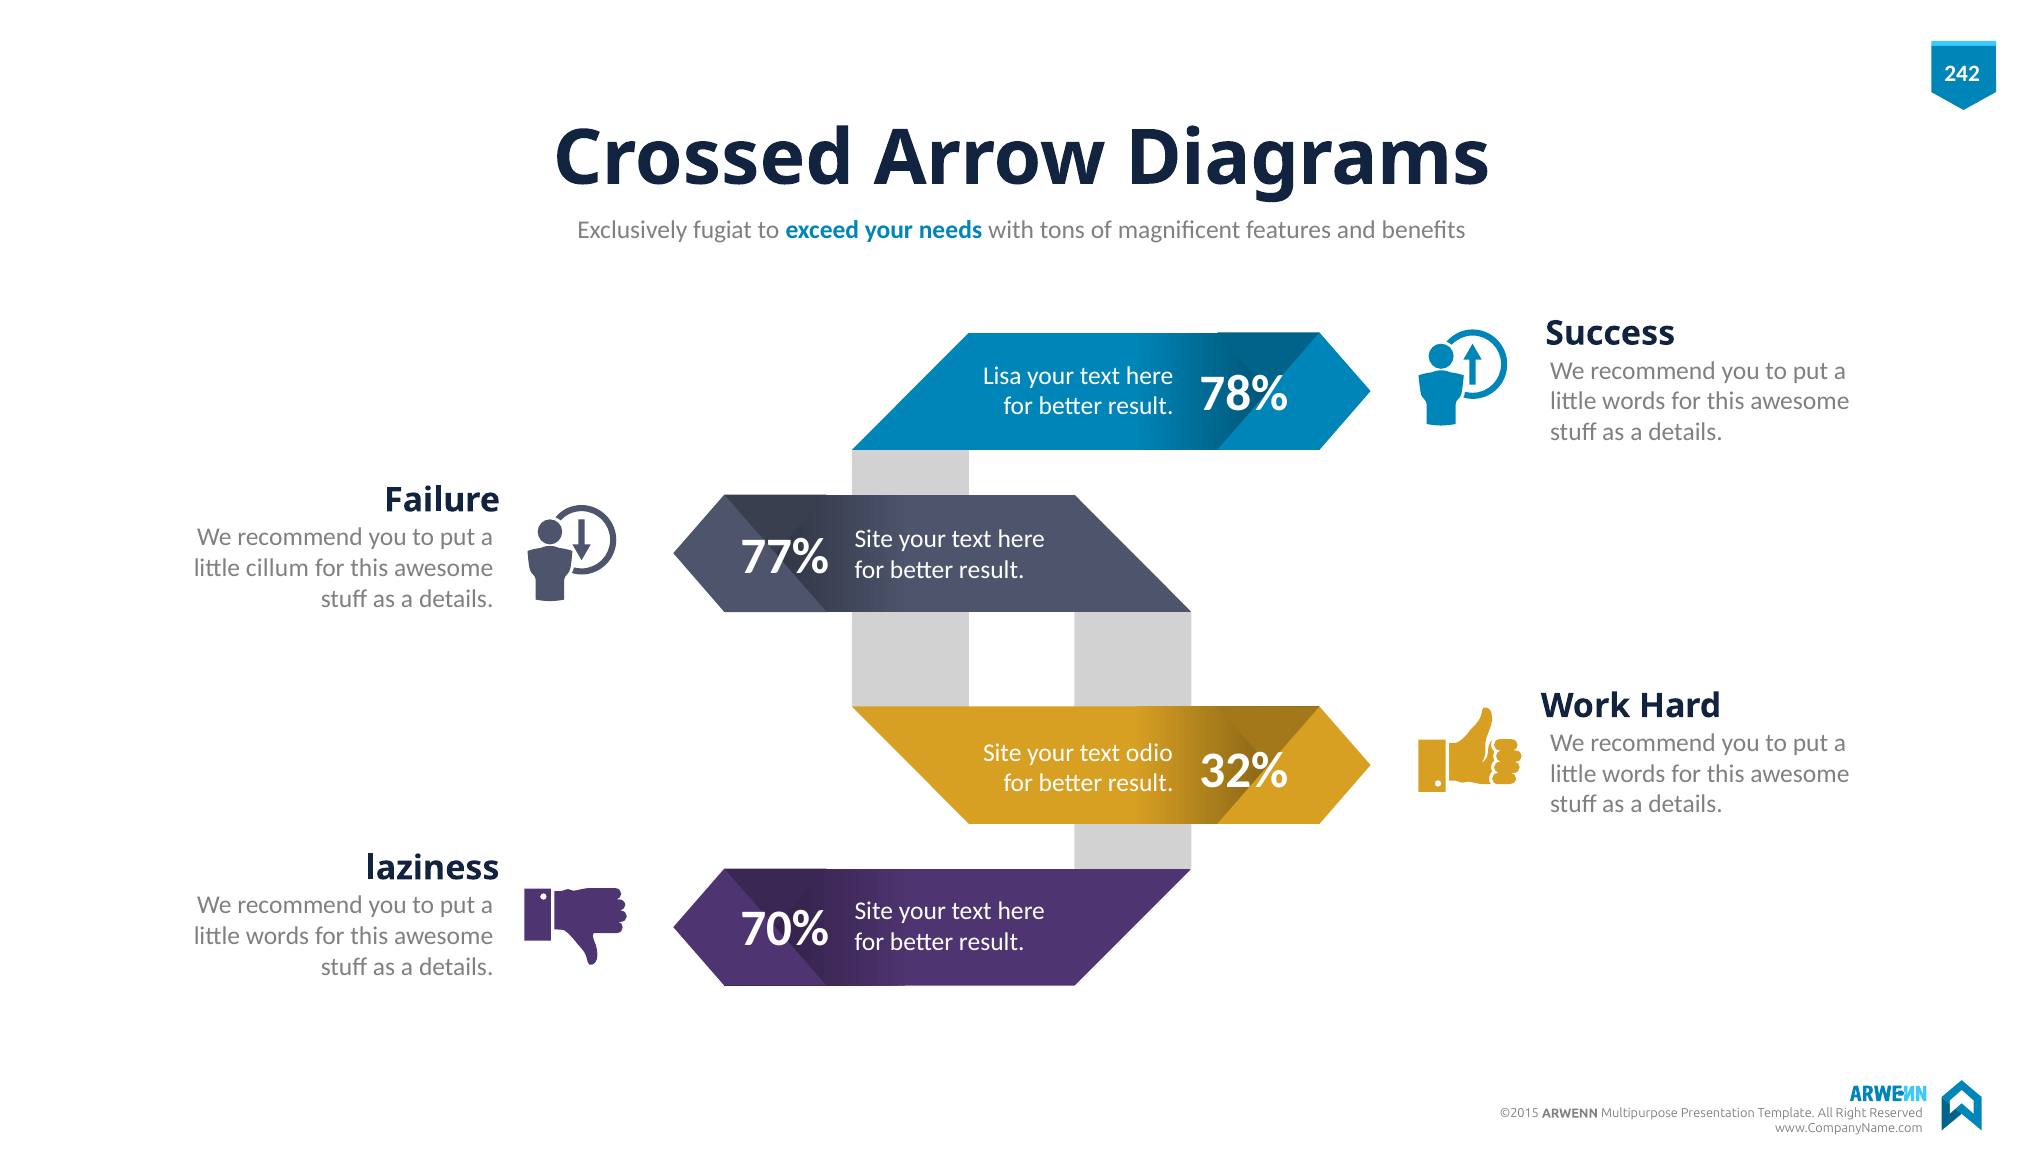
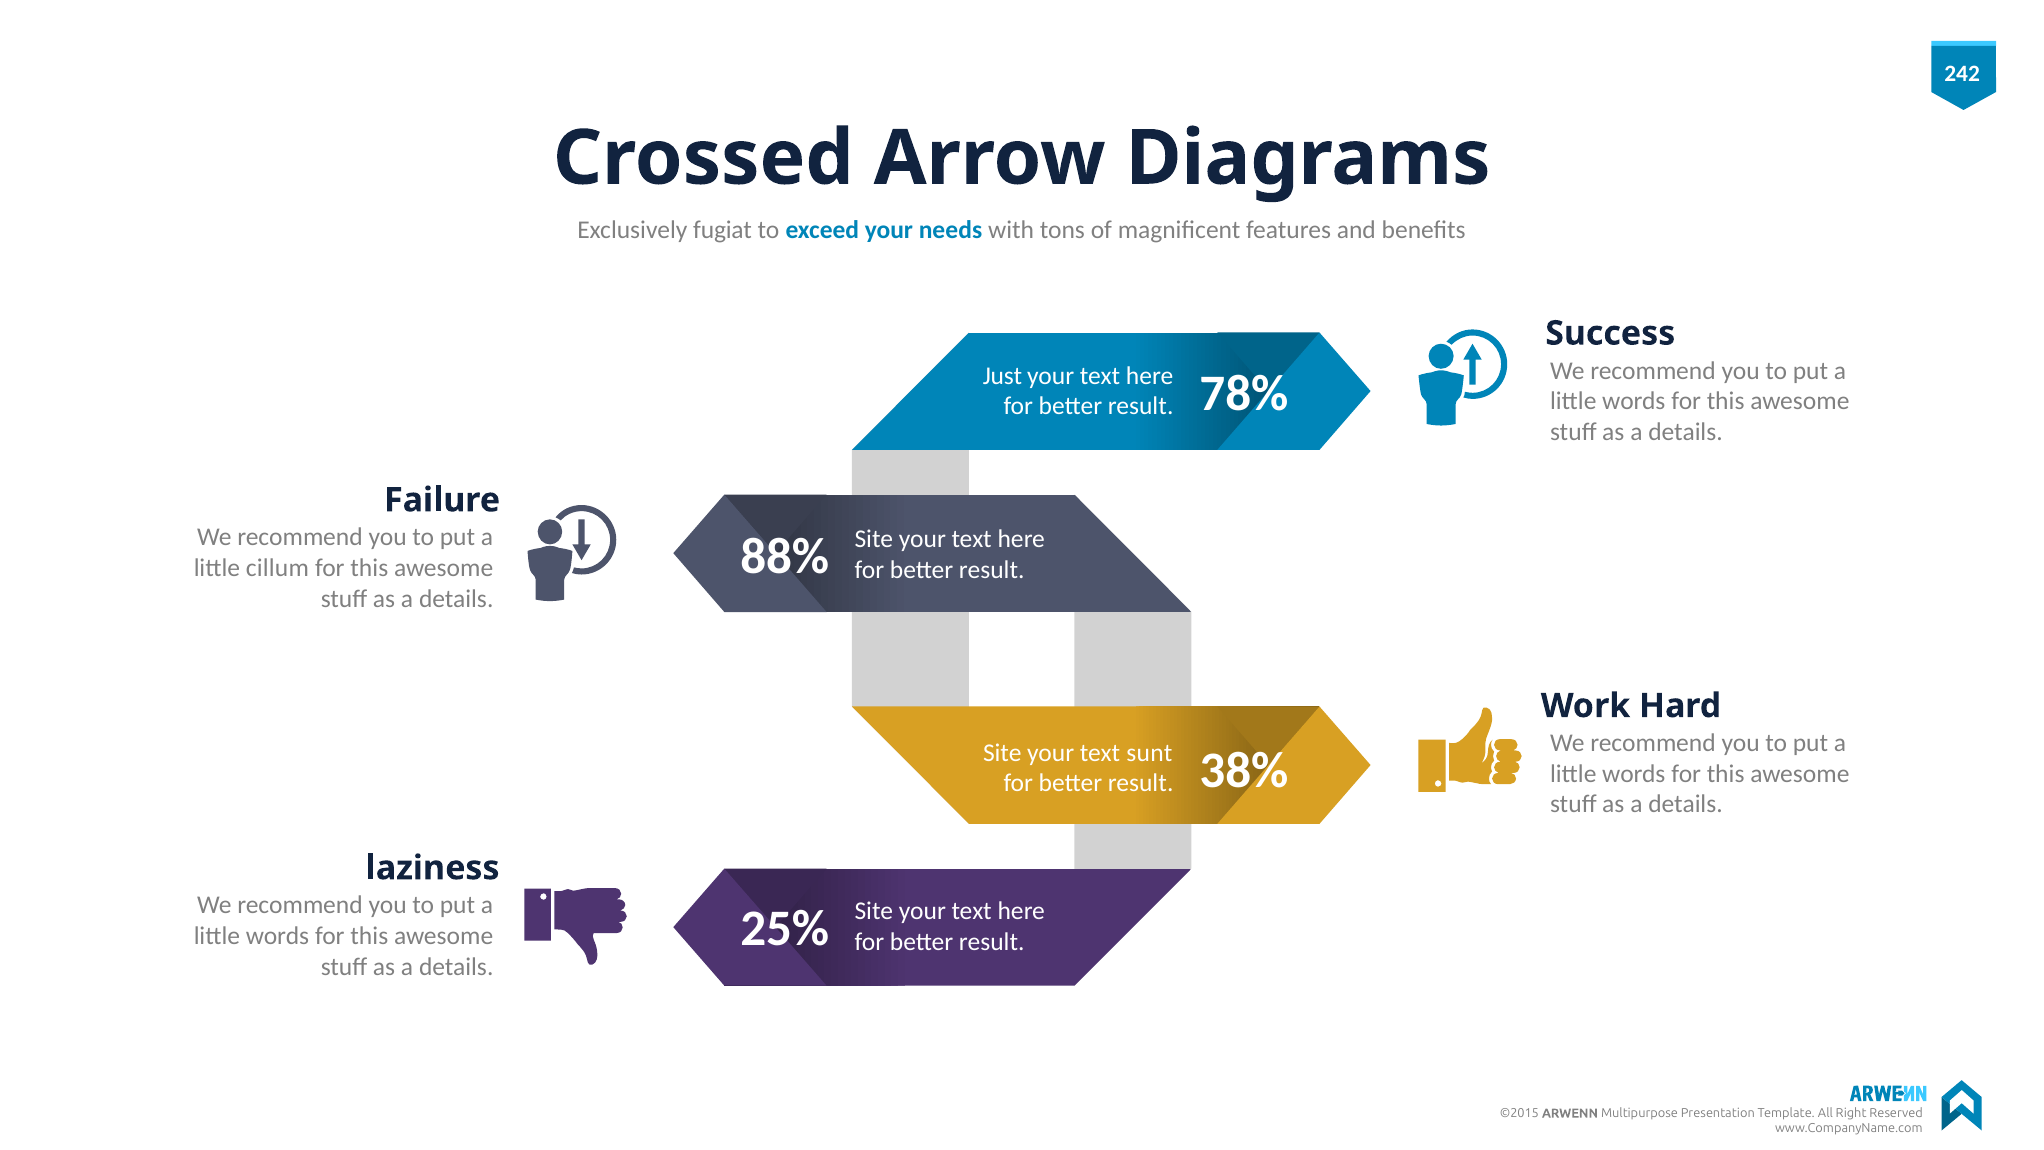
Lisa: Lisa -> Just (1002, 376)
77%: 77% -> 88% (785, 557)
odio: odio -> sunt (1149, 753)
32%: 32% -> 38% (1244, 770)
70%: 70% -> 25% (785, 928)
